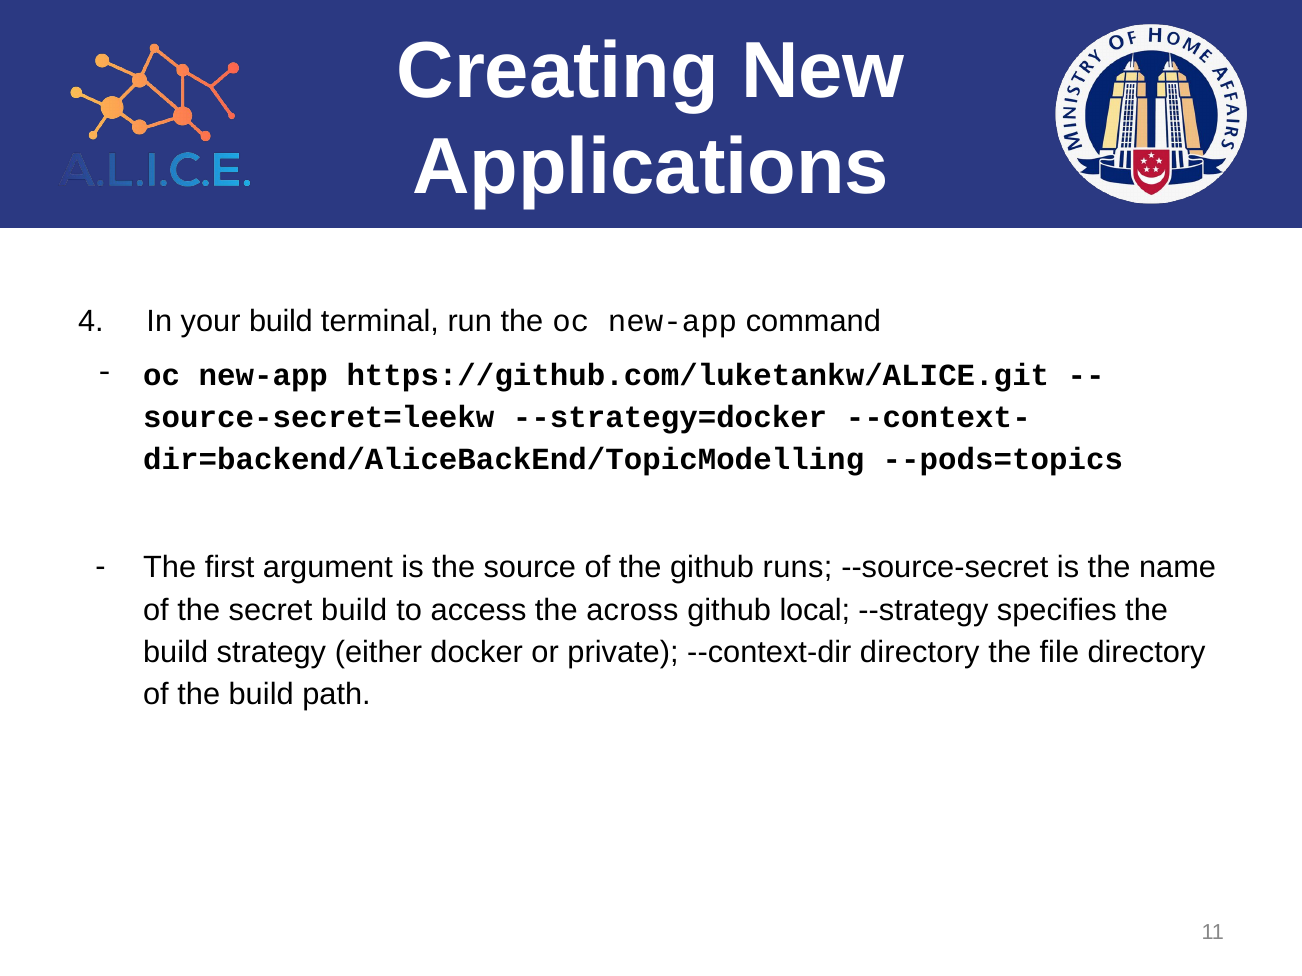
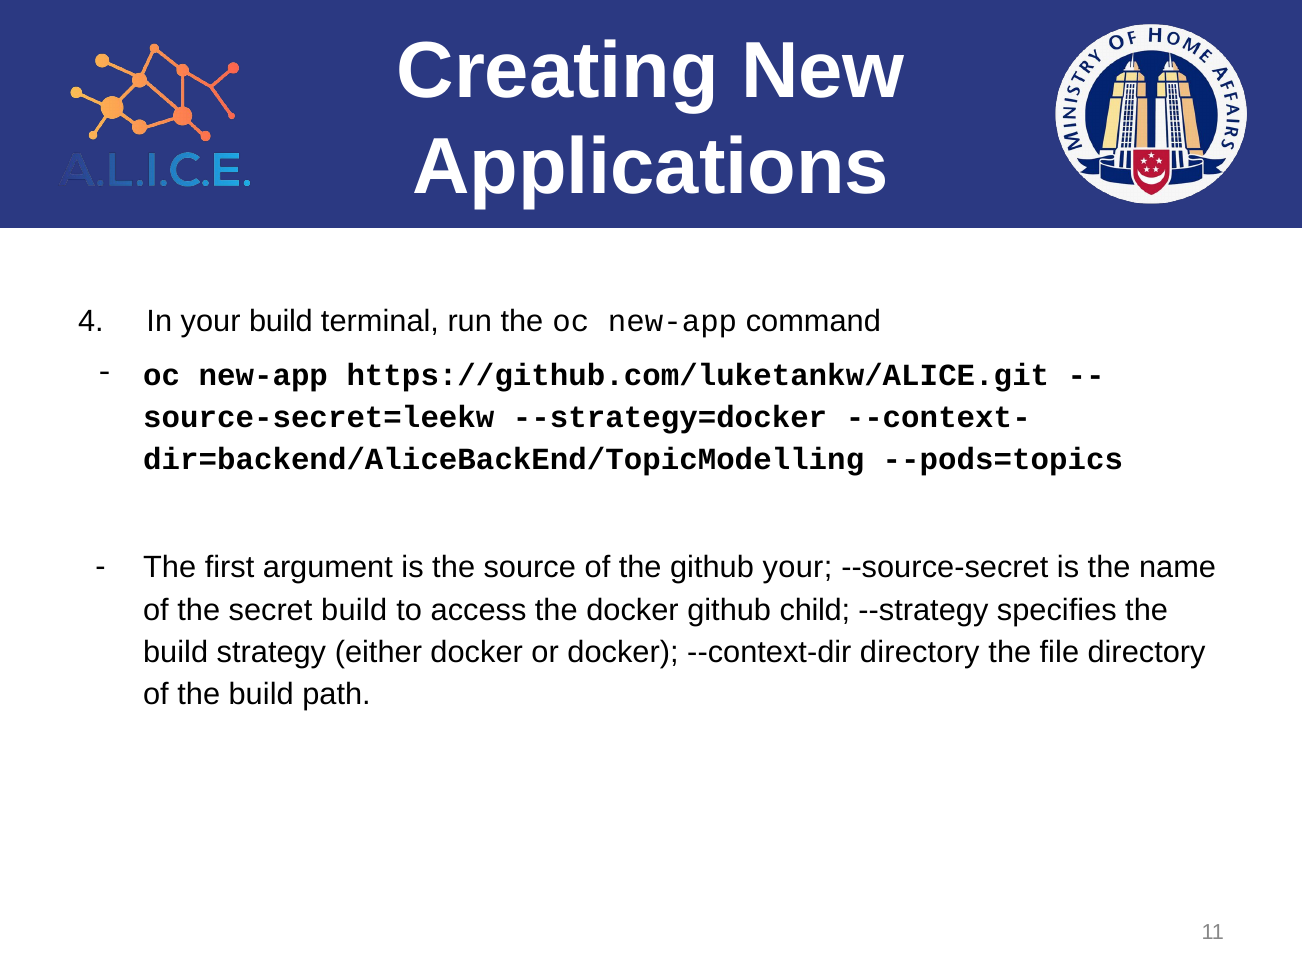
github runs: runs -> your (798, 568)
the across: across -> docker (632, 610)
local: local -> child (815, 610)
or private: private -> docker (623, 653)
